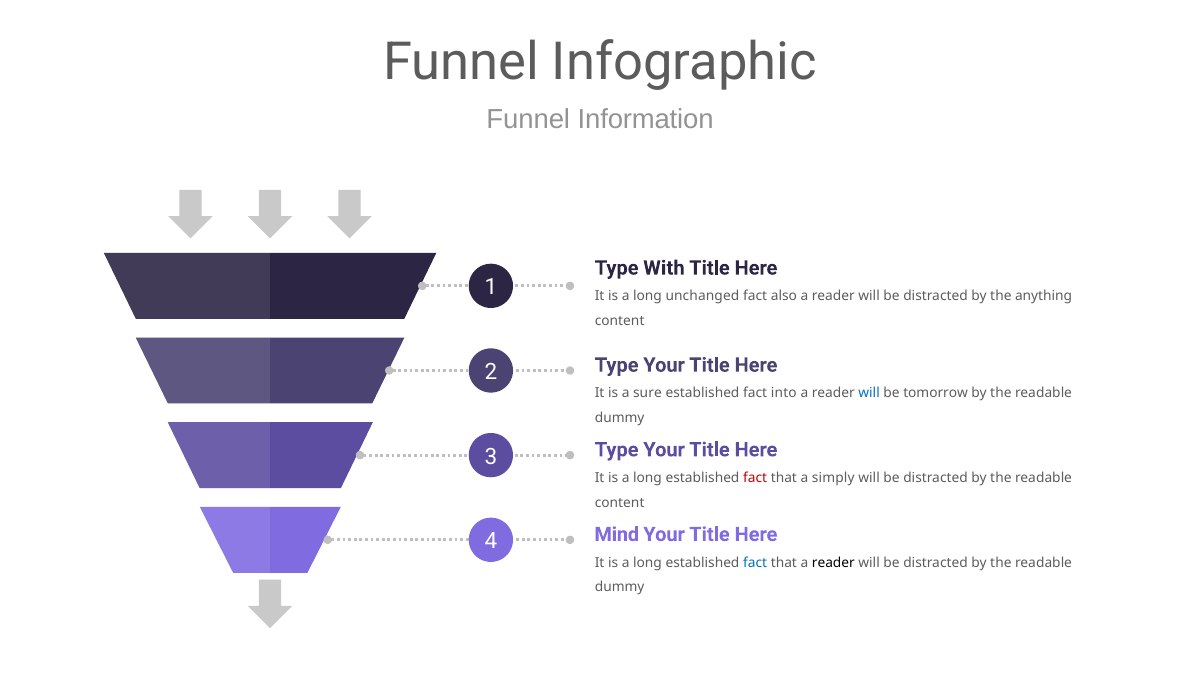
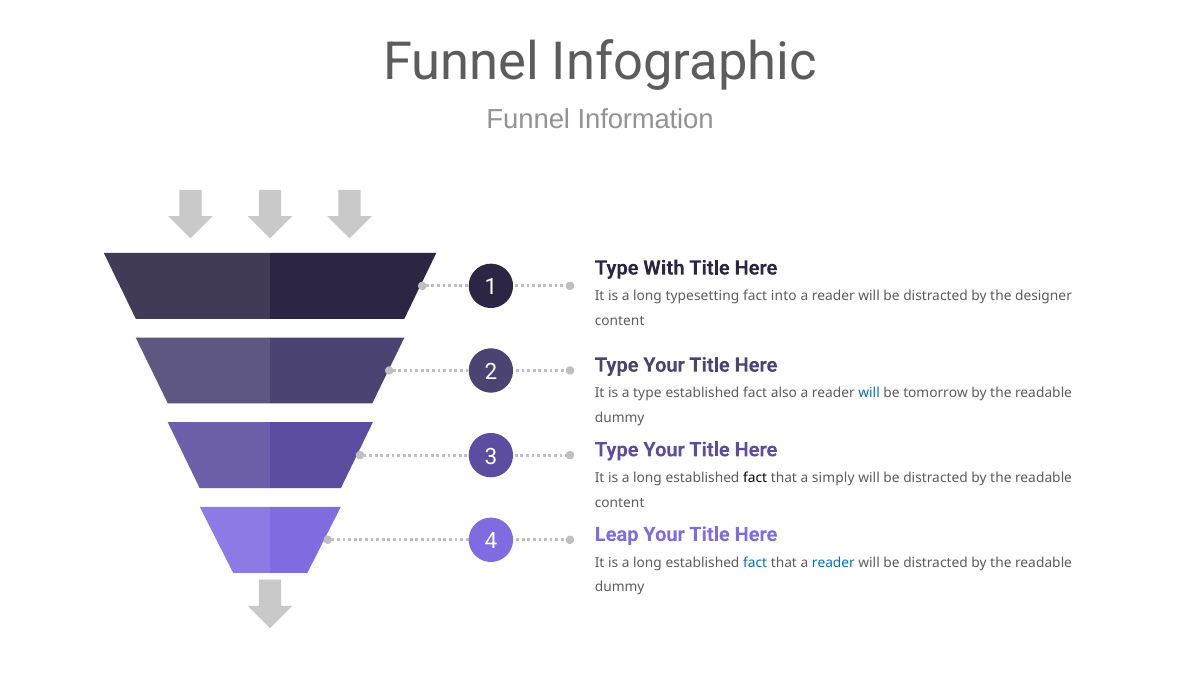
unchanged: unchanged -> typesetting (702, 296)
also: also -> into (784, 296)
anything: anything -> designer (1044, 296)
a sure: sure -> type (647, 393)
into: into -> also (784, 393)
fact colour: red -> black (755, 478)
Mind: Mind -> Leap (617, 534)
reader colour: black -> blue (833, 562)
